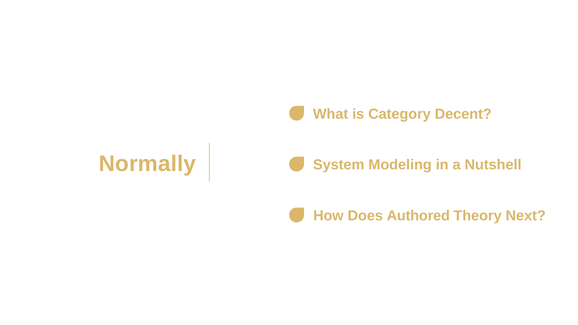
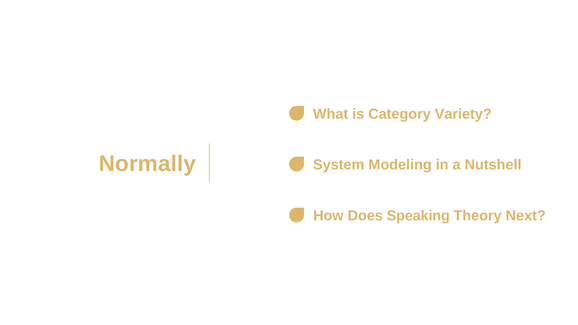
Decent: Decent -> Variety (463, 114)
Authored: Authored -> Speaking (418, 216)
